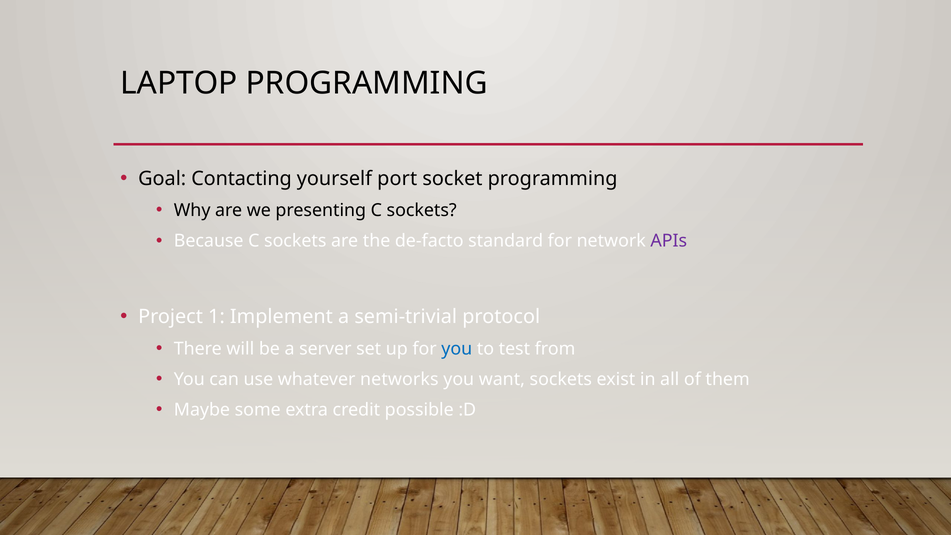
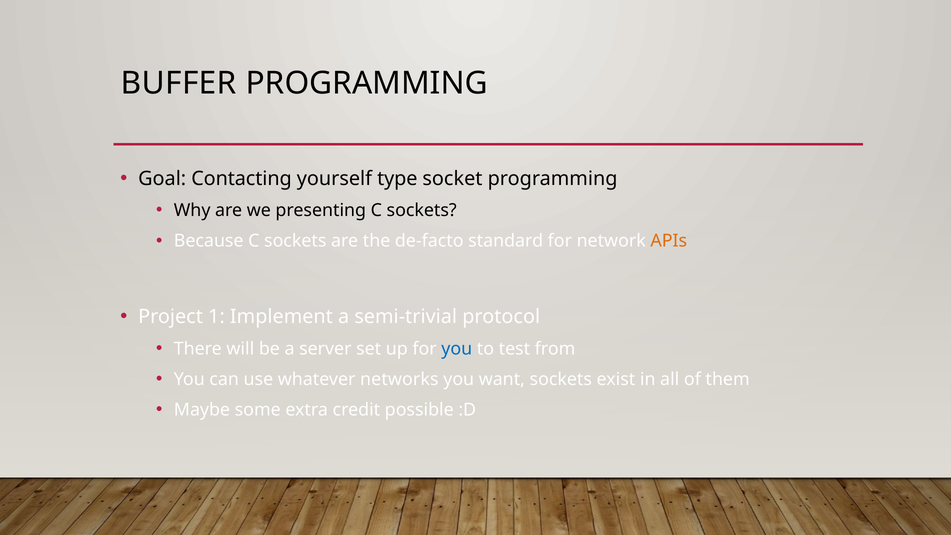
LAPTOP: LAPTOP -> BUFFER (179, 83)
port: port -> type (397, 179)
APIs colour: purple -> orange (669, 241)
